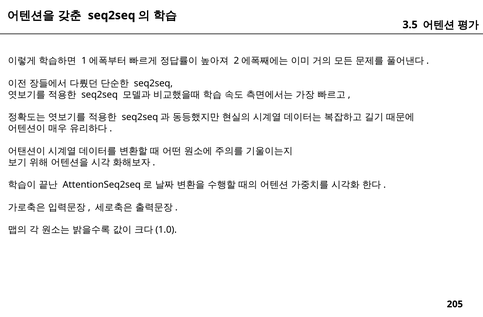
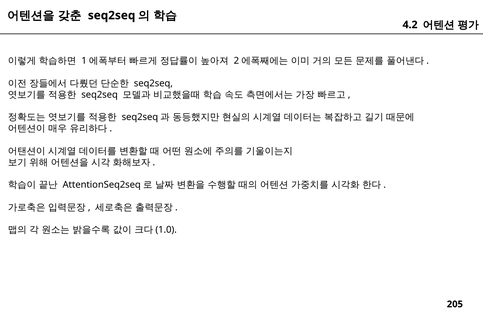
3.5: 3.5 -> 4.2 (410, 25)
